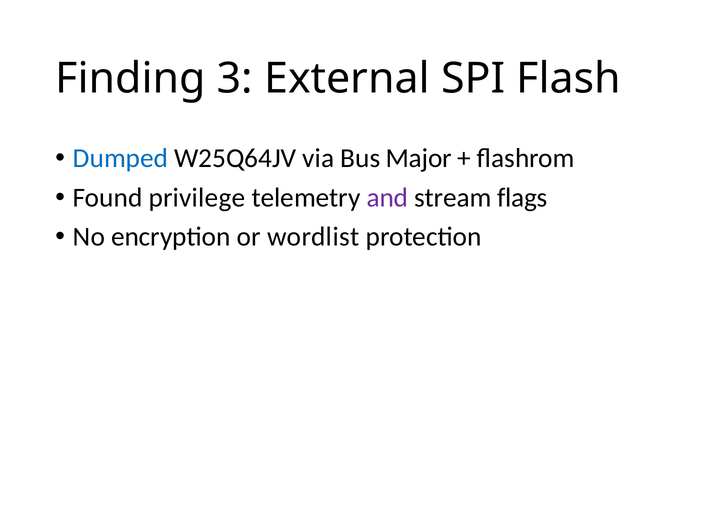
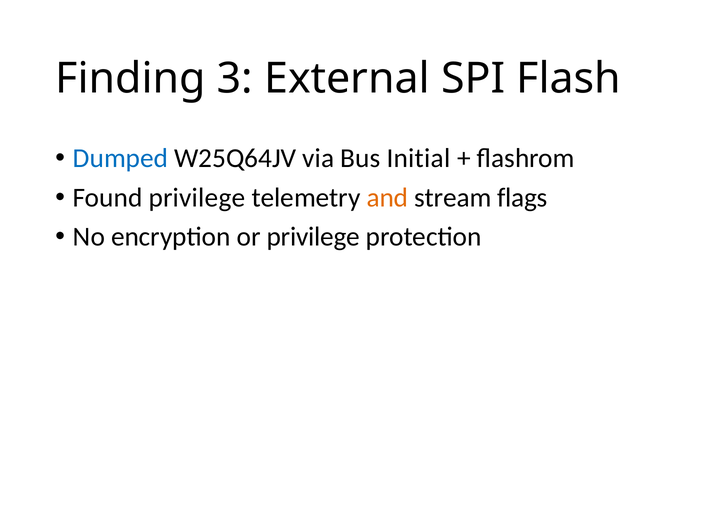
Major: Major -> Initial (418, 158)
and colour: purple -> orange (387, 198)
or wordlist: wordlist -> privilege (313, 237)
